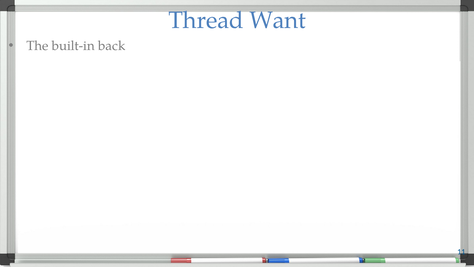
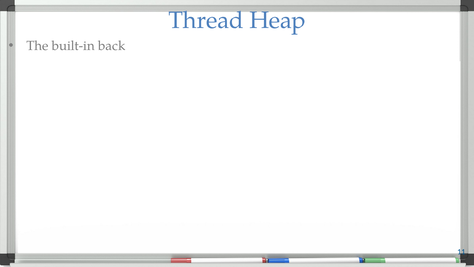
Want: Want -> Heap (278, 20)
